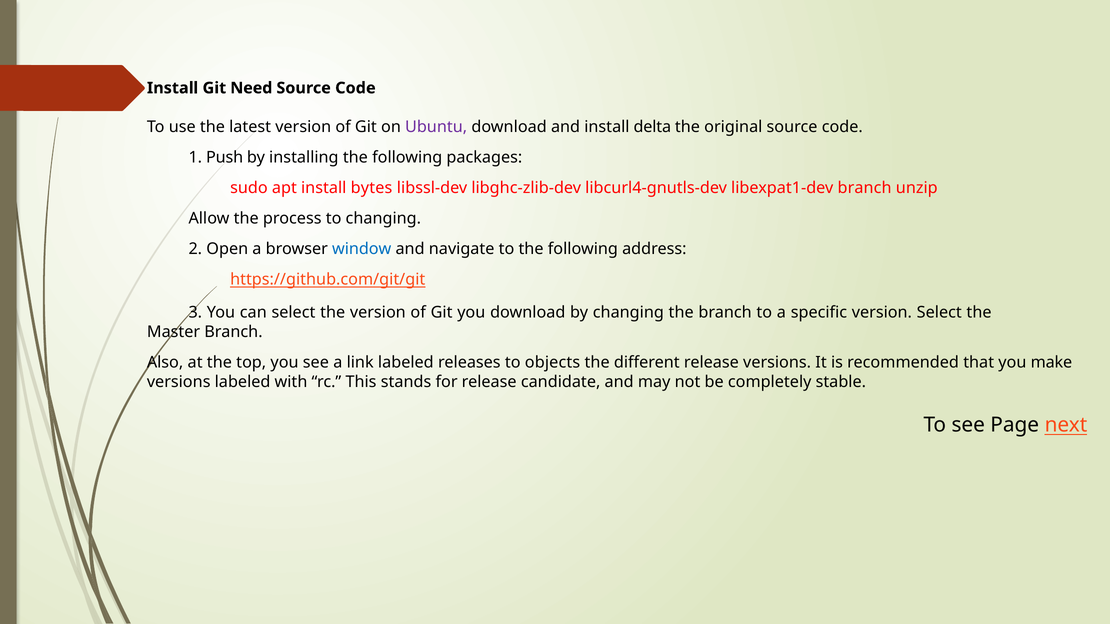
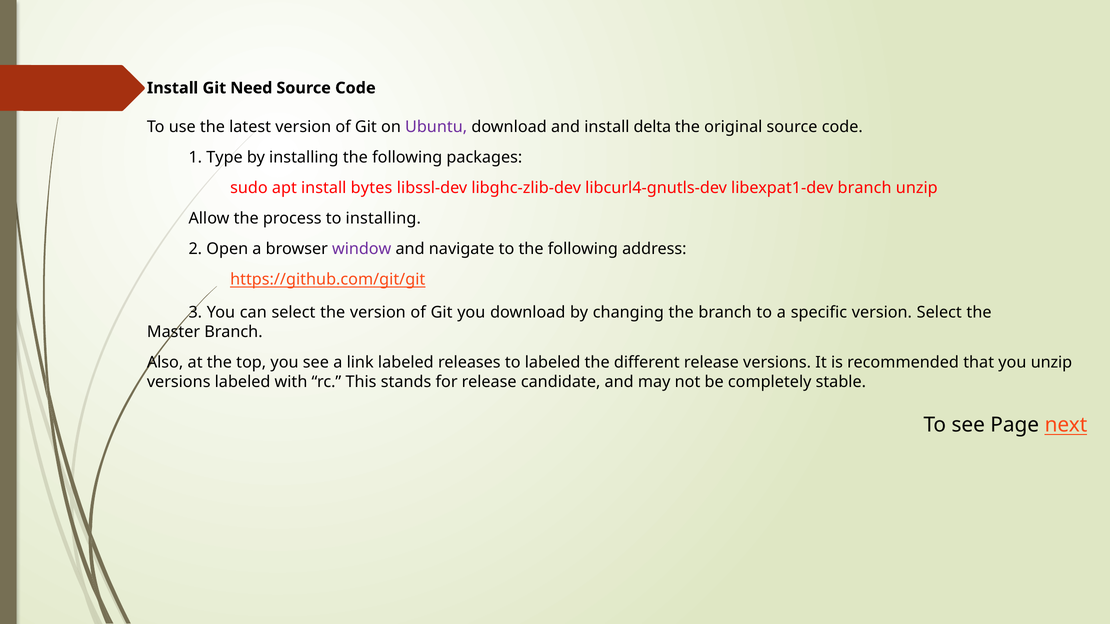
Push: Push -> Type (225, 157)
to changing: changing -> installing (383, 218)
window colour: blue -> purple (362, 249)
to objects: objects -> labeled (553, 363)
you make: make -> unzip (1051, 363)
